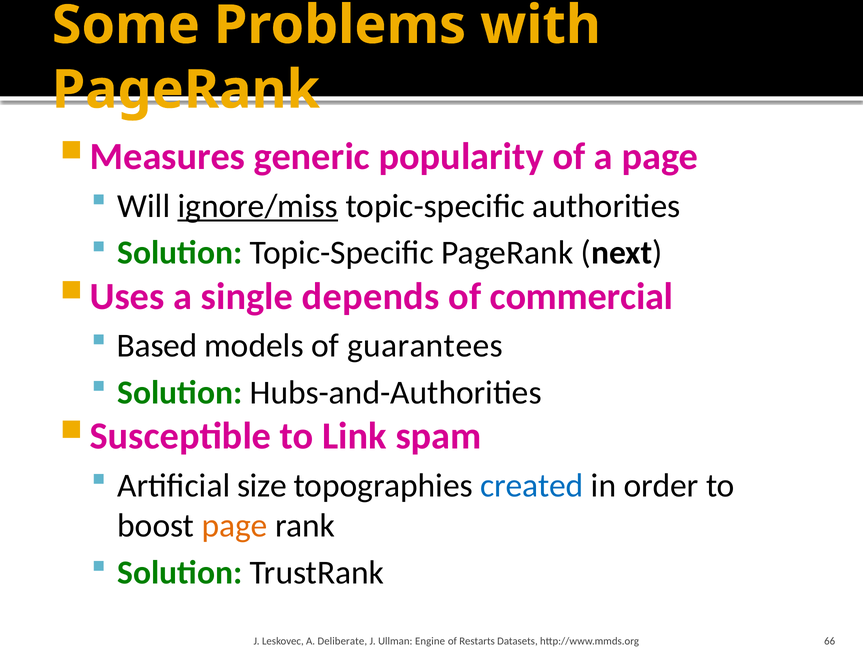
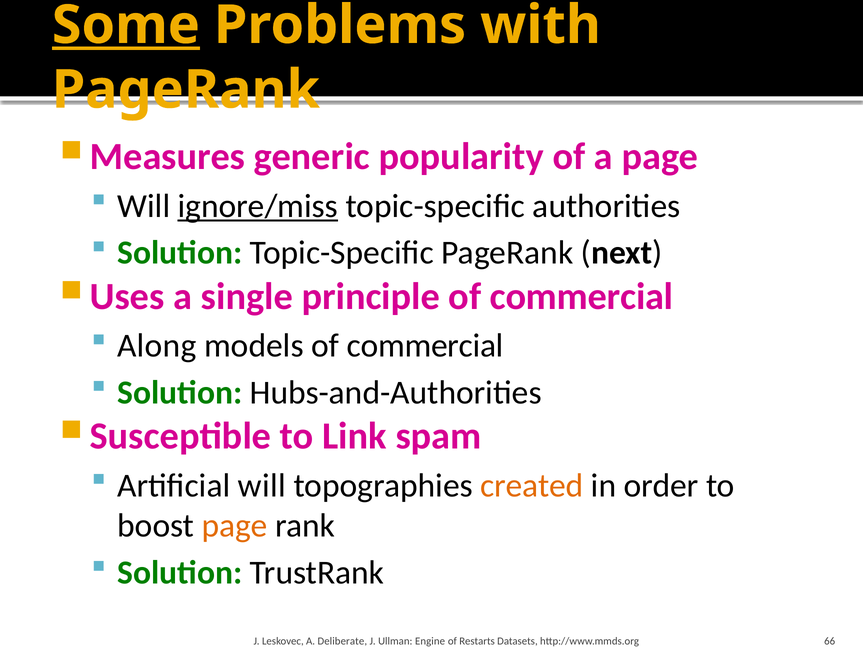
Some underline: none -> present (126, 25)
depends: depends -> principle (371, 297)
Based: Based -> Along (157, 346)
models of guarantees: guarantees -> commercial (425, 346)
Artificial size: size -> will (262, 486)
created colour: blue -> orange (532, 486)
